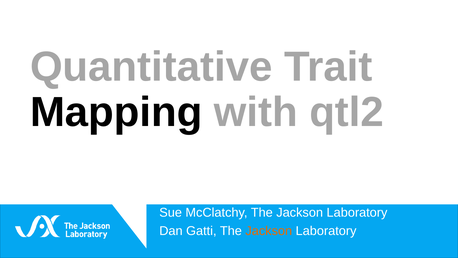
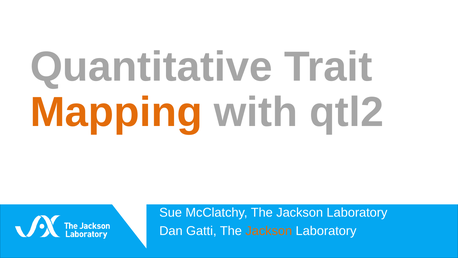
Mapping colour: black -> orange (116, 112)
